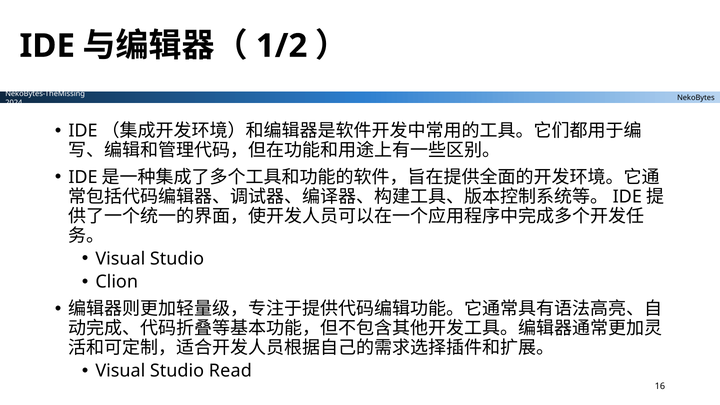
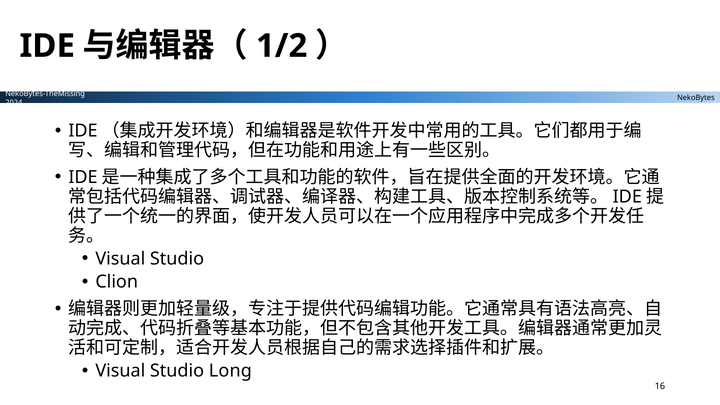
Read: Read -> Long (230, 371)
